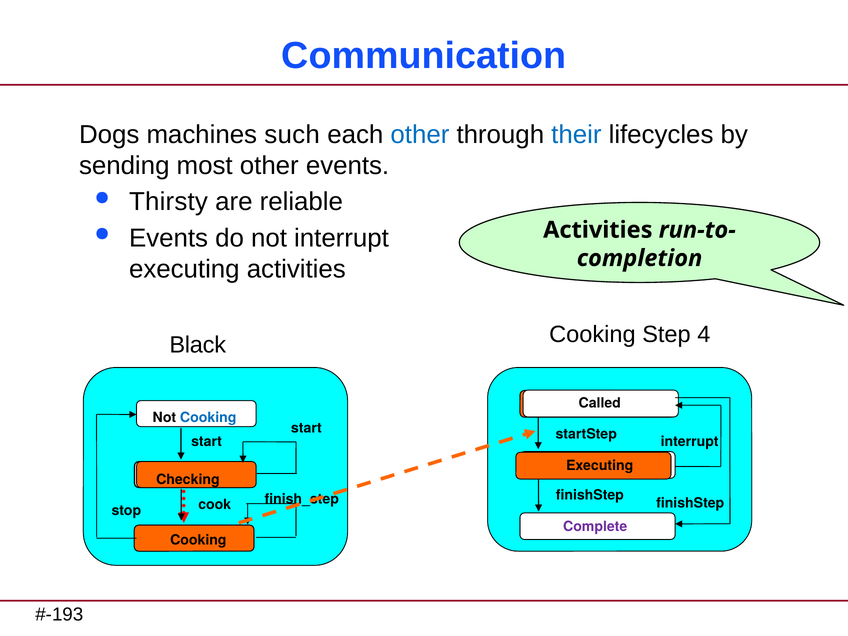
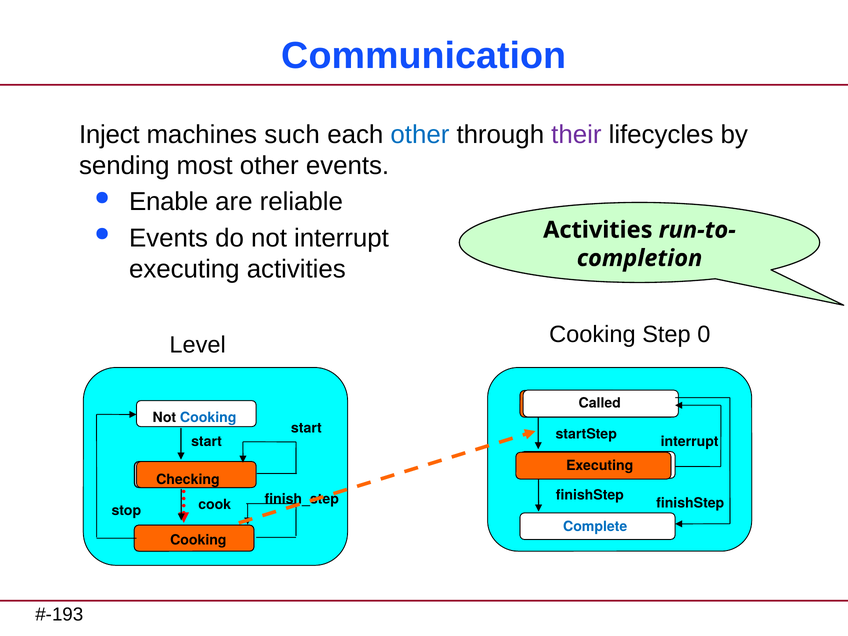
Dogs: Dogs -> Inject (109, 135)
their colour: blue -> purple (576, 135)
Thirsty: Thirsty -> Enable (169, 202)
Black: Black -> Level (198, 345)
4: 4 -> 0 (704, 335)
Complete colour: purple -> blue (595, 527)
